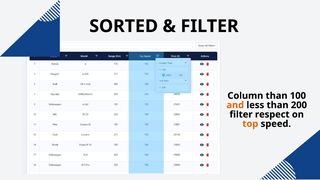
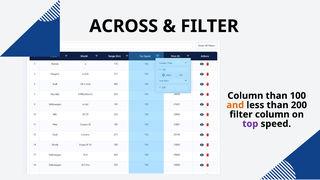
SORTED: SORTED -> ACROSS (124, 26)
respect: respect -> column (272, 114)
top colour: orange -> purple (250, 124)
